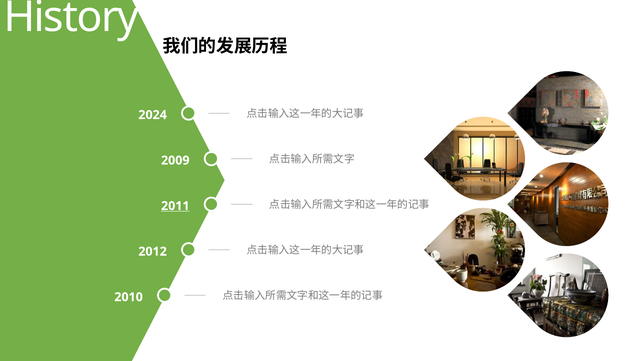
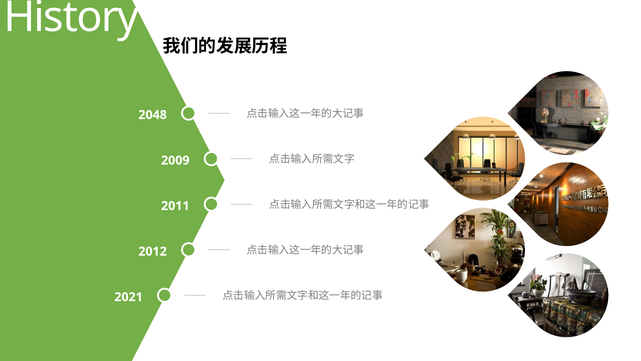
2024: 2024 -> 2048 (153, 115)
2011 underline: present -> none (175, 206)
2010: 2010 -> 2021 (129, 297)
